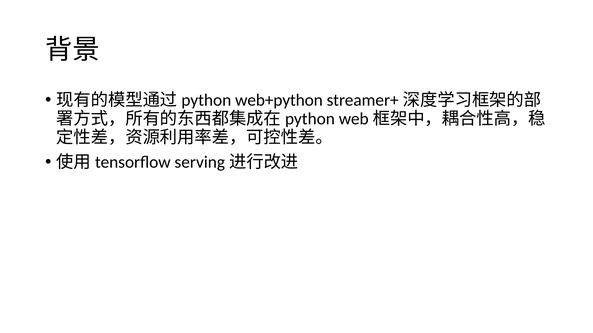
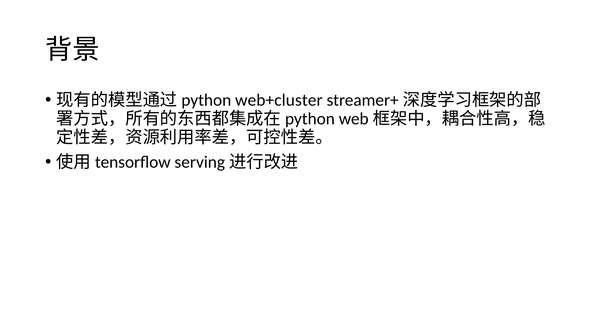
web+python: web+python -> web+cluster (279, 100)
